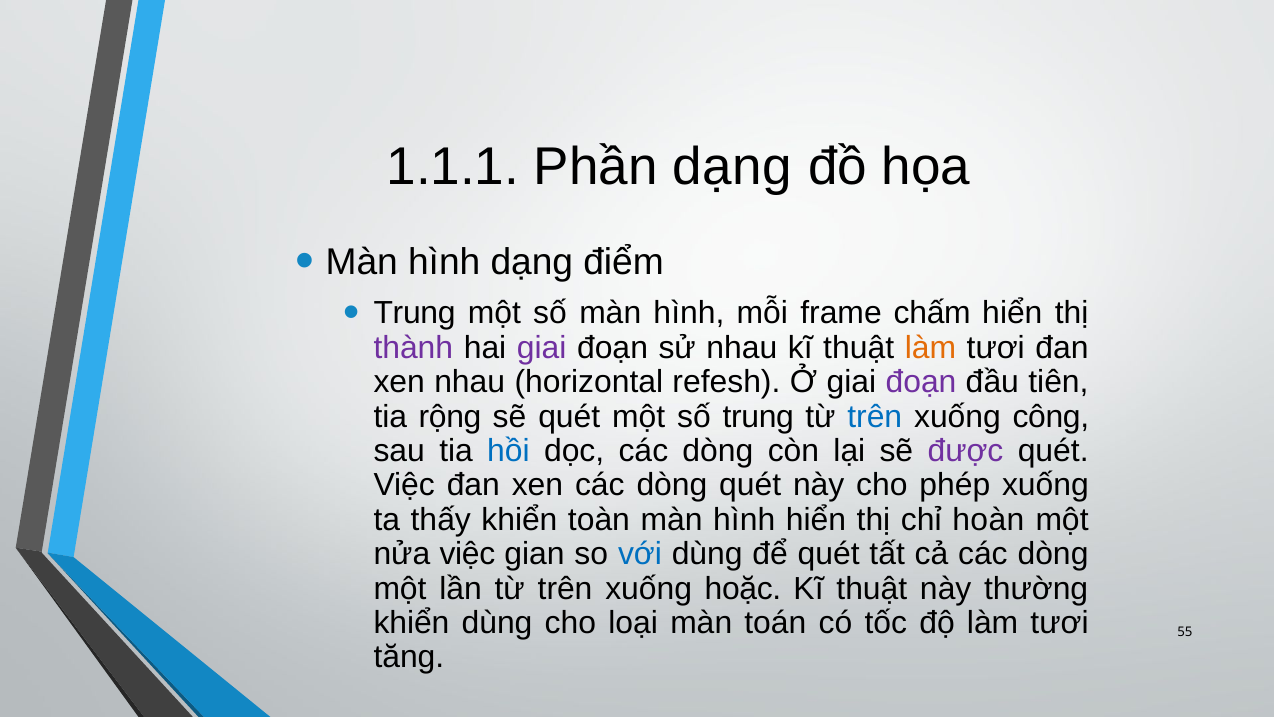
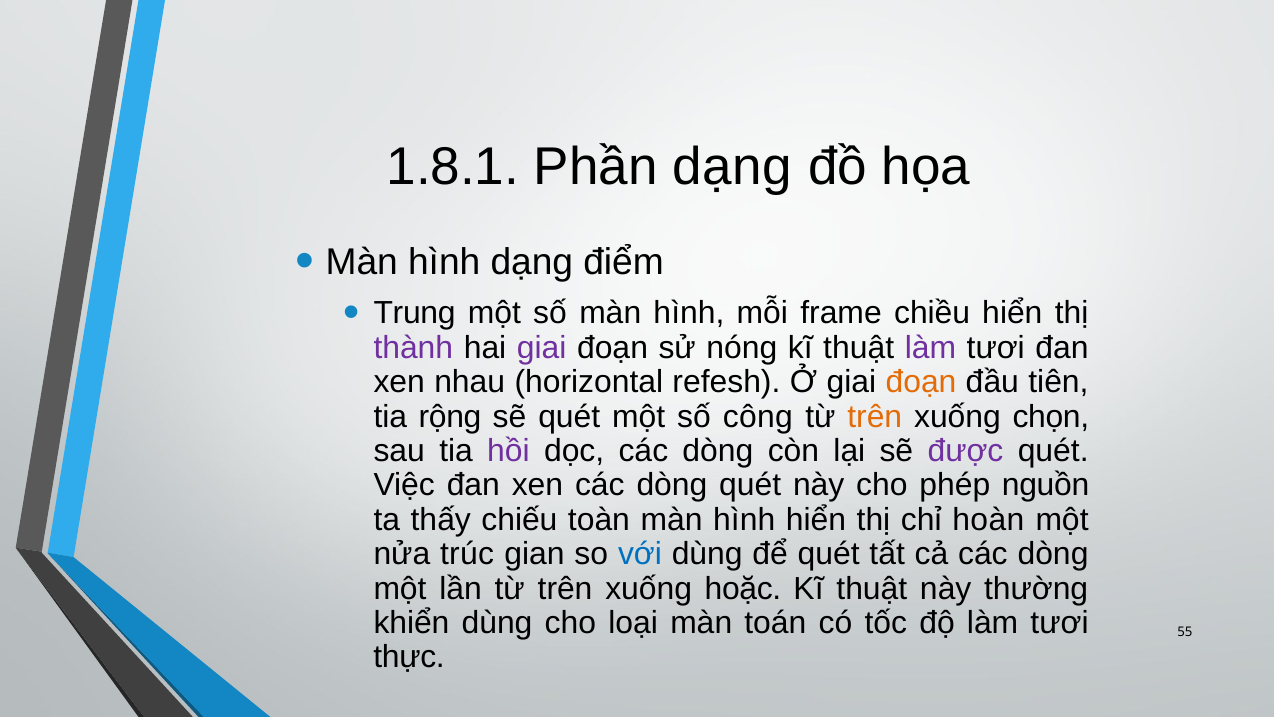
1.1.1: 1.1.1 -> 1.8.1 (453, 167)
chấm: chấm -> chiều (932, 313)
sử nhau: nhau -> nóng (742, 348)
làm colour: orange -> purple (930, 348)
đoạn colour: purple -> orange (921, 382)
số trung: trung -> công (758, 416)
trên colour: blue -> orange (875, 416)
công: công -> chọn (1051, 416)
hồi colour: blue -> purple (508, 451)
phép xuống: xuống -> nguồn (1046, 485)
thấy khiển: khiển -> chiếu (519, 520)
nửa việc: việc -> trúc (467, 554)
tăng: tăng -> thực (409, 657)
